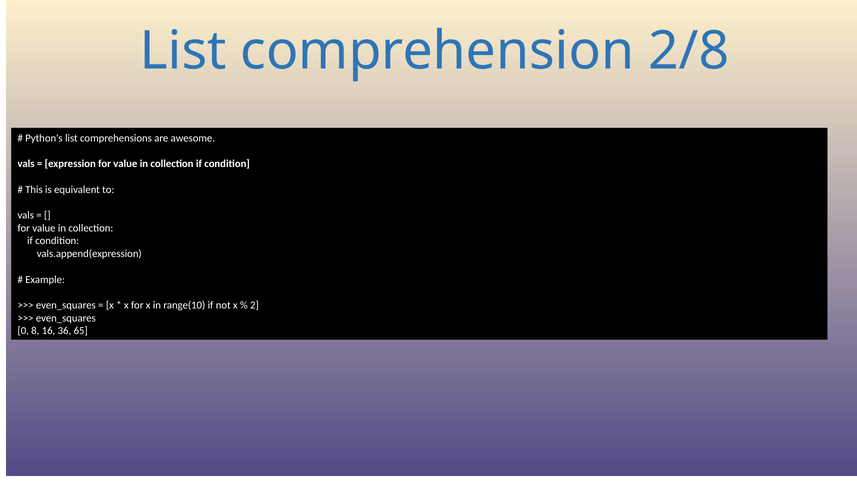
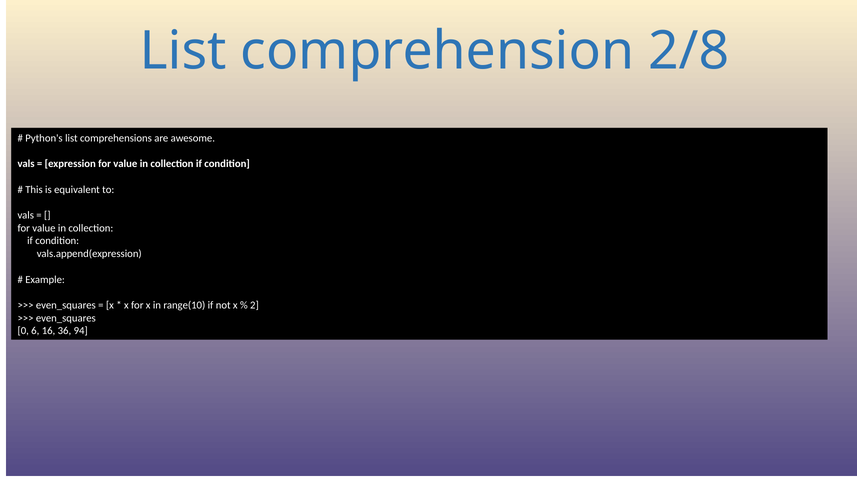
8: 8 -> 6 (35, 331)
65: 65 -> 94 (81, 331)
